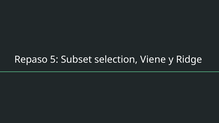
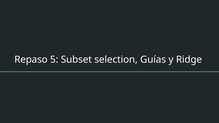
Viene: Viene -> Guías (153, 60)
